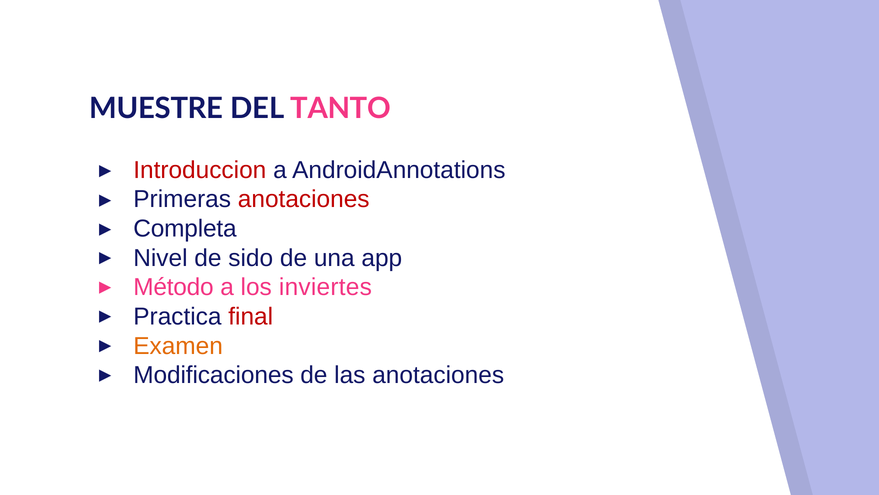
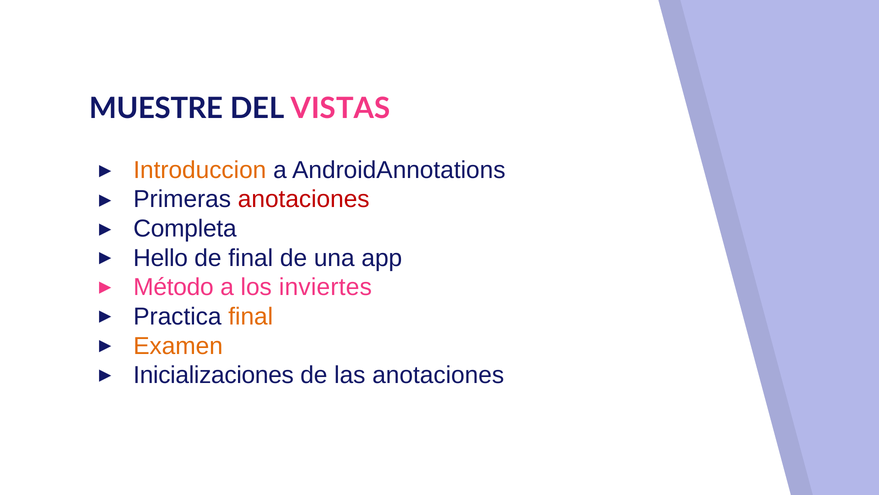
TANTO: TANTO -> VISTAS (340, 108)
Introduccion colour: red -> orange (200, 170)
Nivel: Nivel -> Hello (161, 258)
de sido: sido -> final (251, 258)
final colour: red -> orange (251, 316)
Modificaciones: Modificaciones -> Inicializaciones (214, 375)
